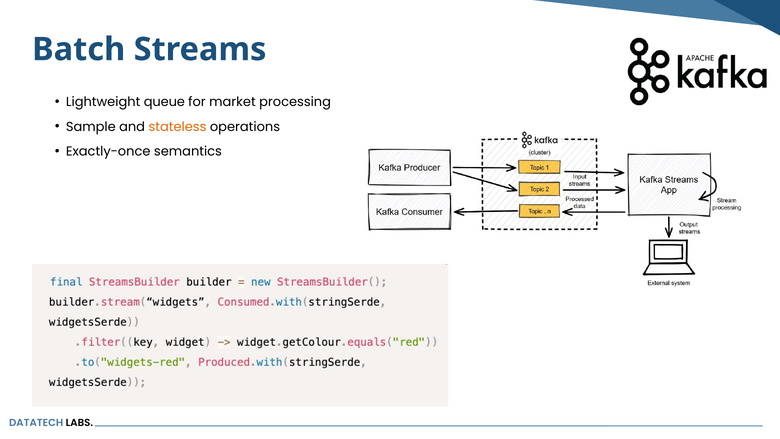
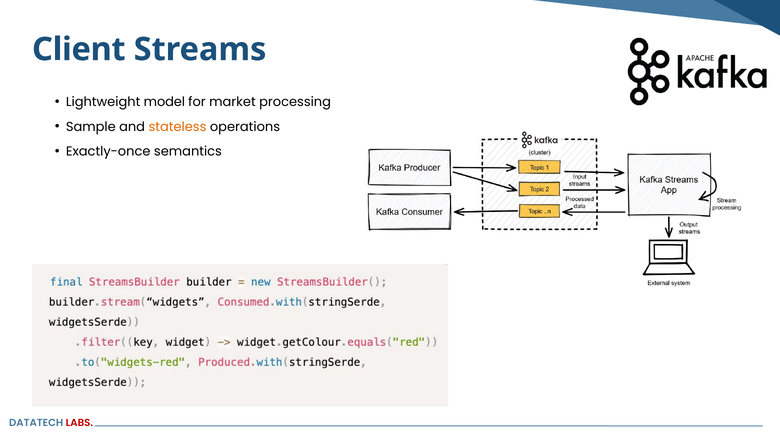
Batch: Batch -> Client (79, 49)
queue: queue -> model (164, 102)
LABS colour: black -> red (79, 423)
